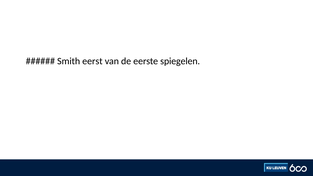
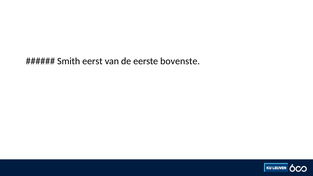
spiegelen: spiegelen -> bovenste (180, 61)
